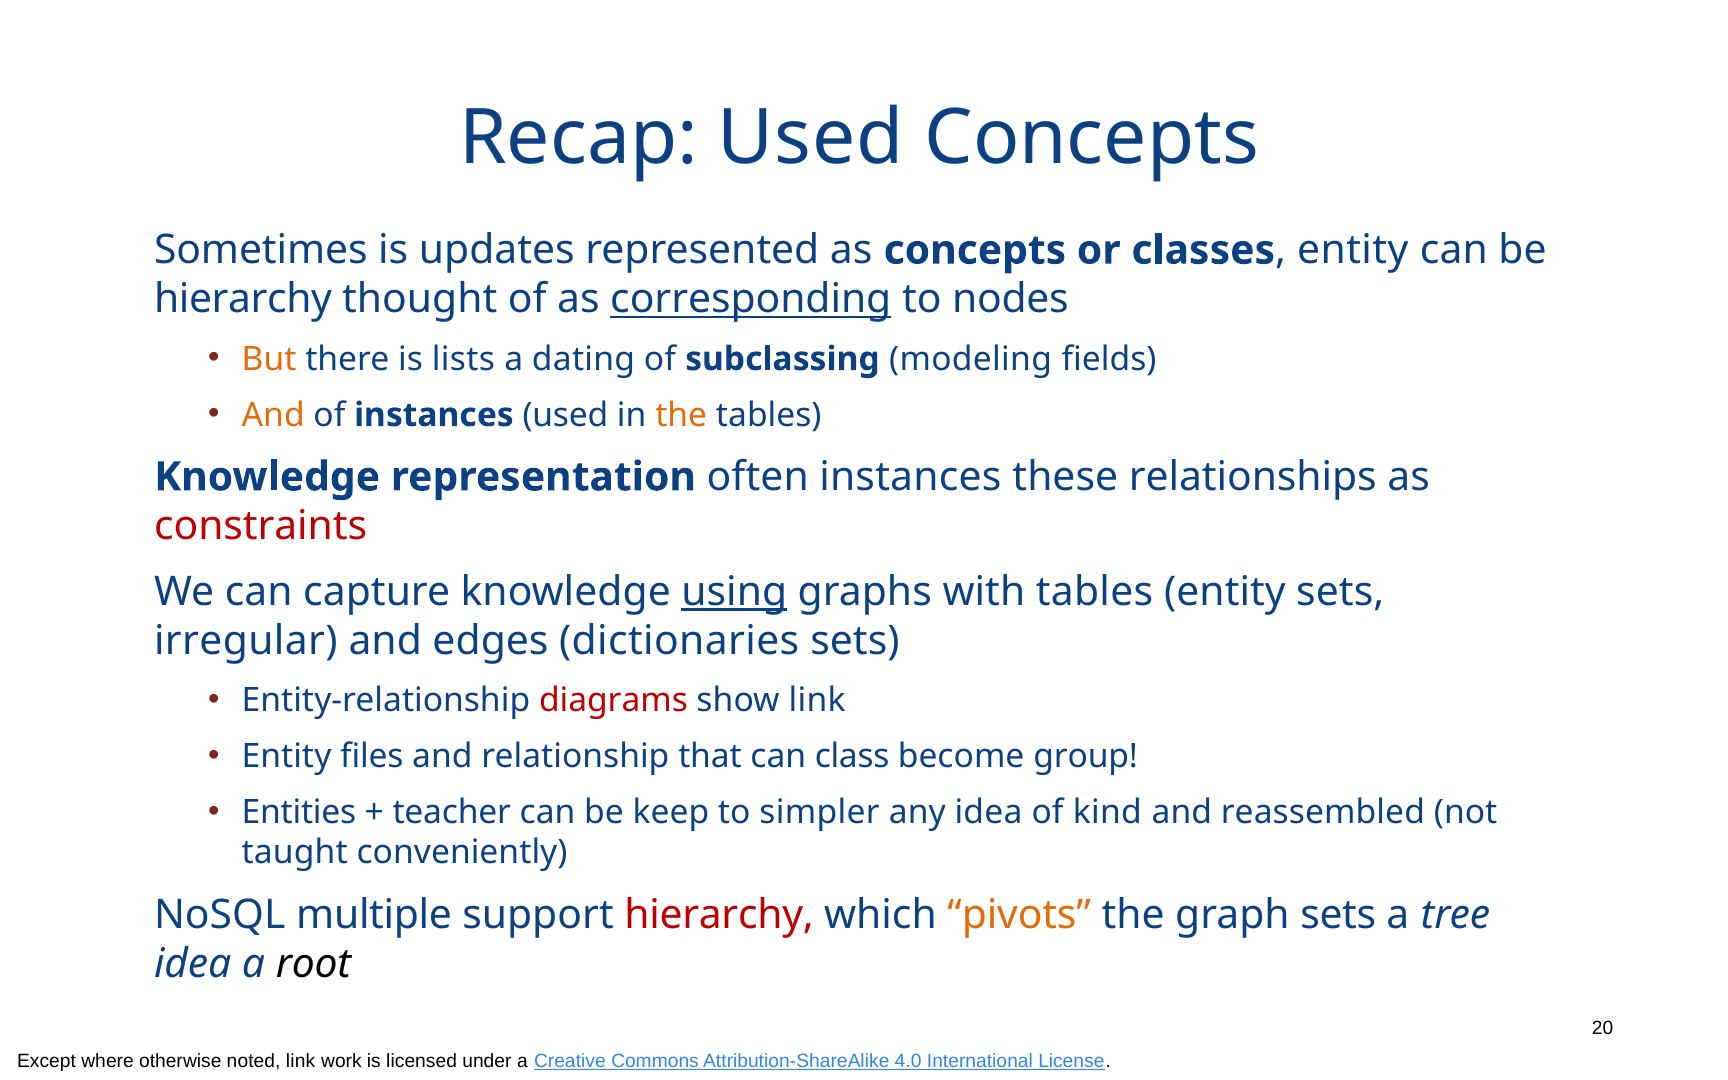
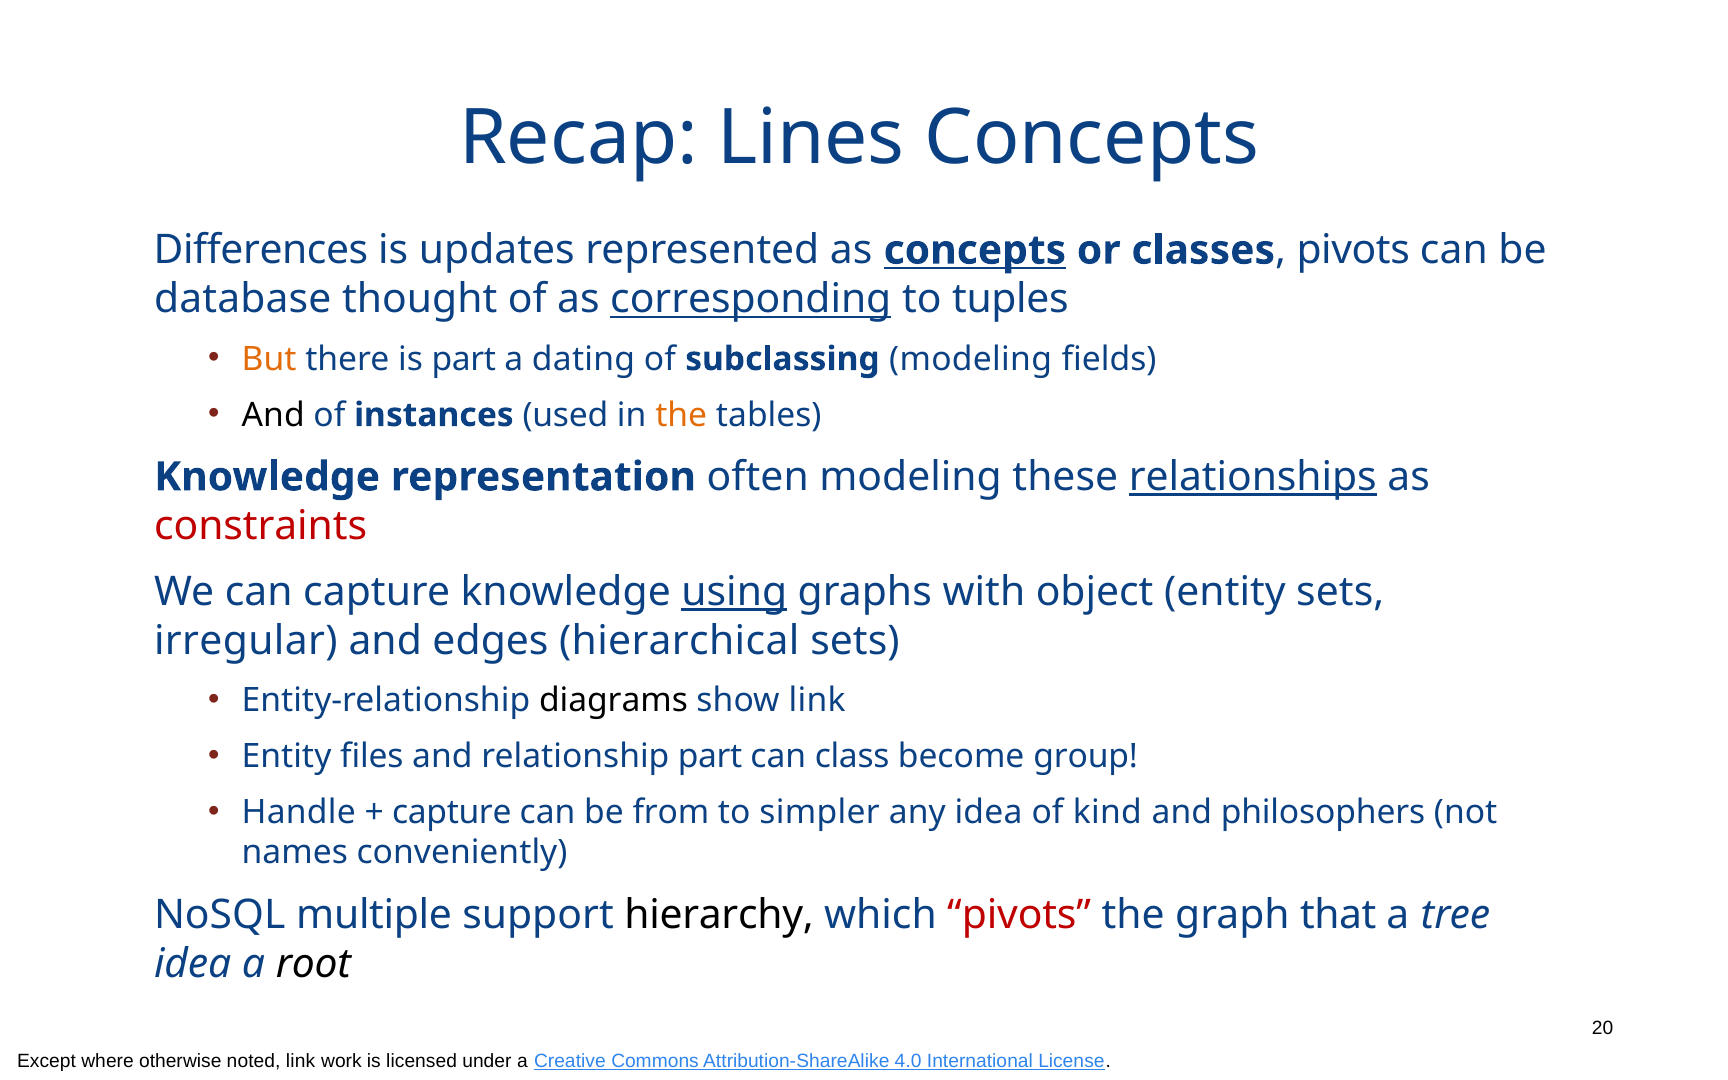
Recap Used: Used -> Lines (811, 138)
Sometimes: Sometimes -> Differences (261, 250)
concepts underline: none -> present (975, 250)
classes entity: entity -> pivots (1353, 250)
hierarchy: hierarchy -> database (243, 299)
nodes: nodes -> tuples (1010, 299)
is lists: lists -> part (464, 359)
And colour: orange -> black (273, 415)
often instances: instances -> modeling (910, 477)
relationships underline: none -> present (1253, 477)
with tables: tables -> object (1095, 592)
dictionaries: dictionaries -> hierarchical (679, 641)
diagrams colour: red -> black (613, 701)
relationship that: that -> part (710, 757)
Entities: Entities -> Handle (299, 812)
teacher: teacher -> capture (452, 812)
keep: keep -> from (671, 812)
reassembled: reassembled -> philosophers (1323, 812)
taught: taught -> names (295, 853)
hierarchy colour: red -> black (719, 915)
pivots colour: orange -> red (1019, 915)
graph sets: sets -> that (1338, 915)
